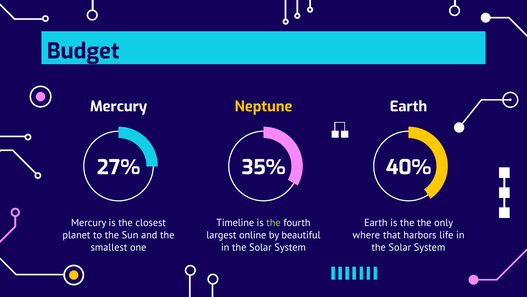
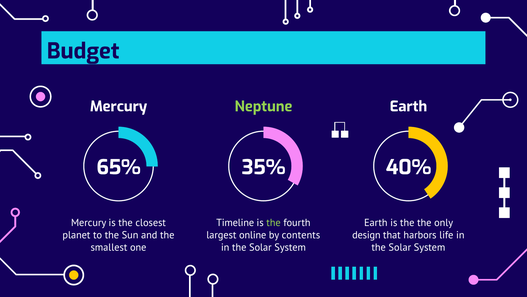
Neptune colour: yellow -> light green (263, 106)
27%: 27% -> 65% (119, 167)
beautiful: beautiful -> contents (301, 235)
where: where -> design (366, 235)
